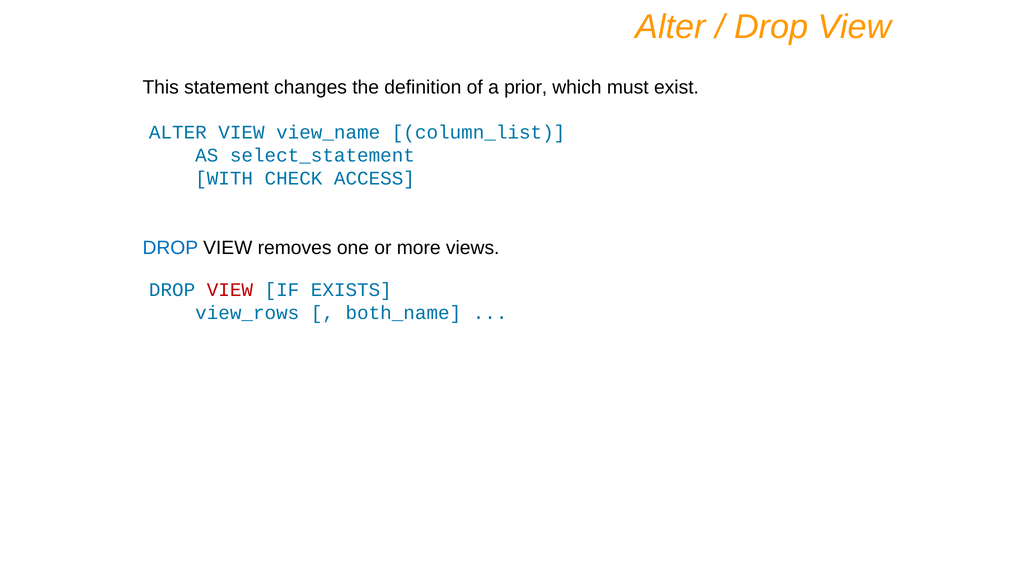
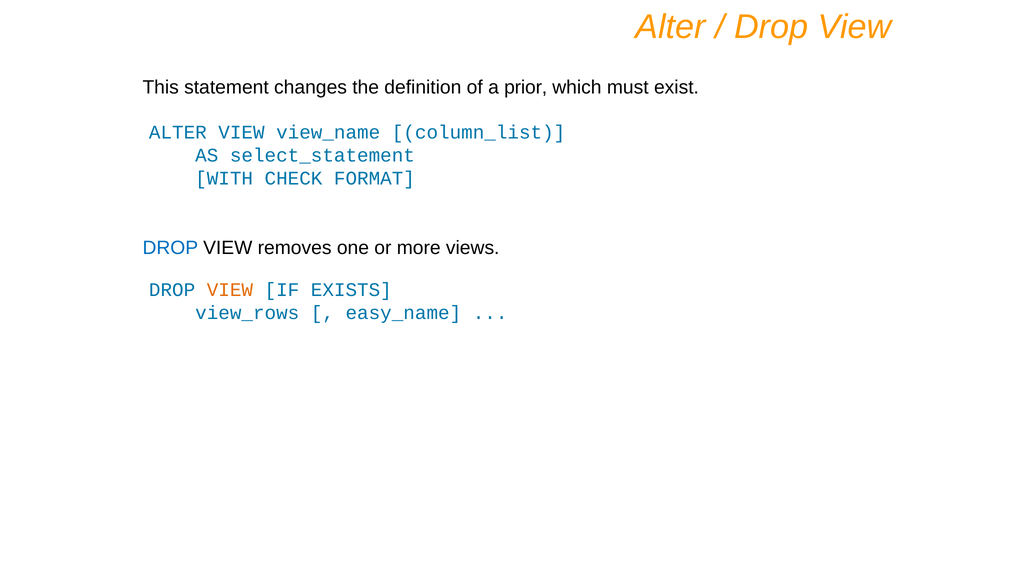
ACCESS: ACCESS -> FORMAT (374, 179)
VIEW colour: red -> orange (230, 290)
both_name: both_name -> easy_name (403, 313)
